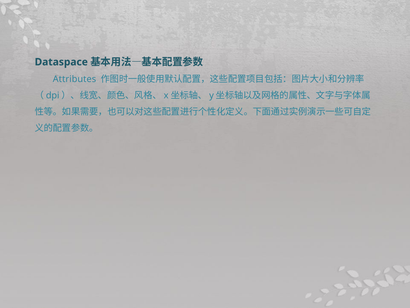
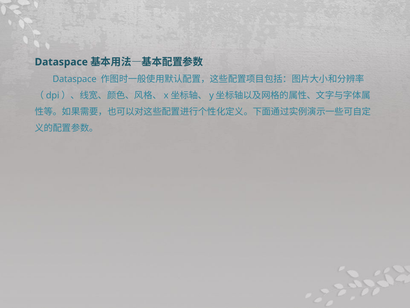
Attributes: Attributes -> Dataspace (75, 79)
